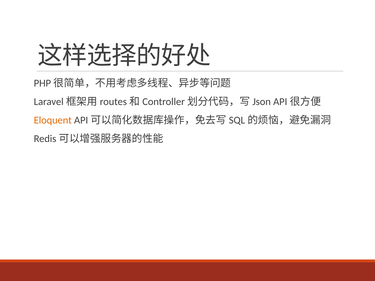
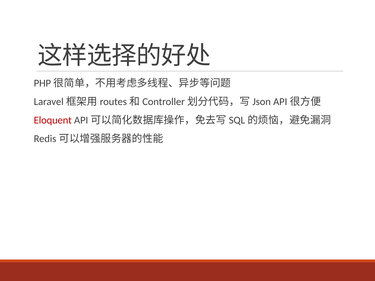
Eloquent colour: orange -> red (53, 120)
